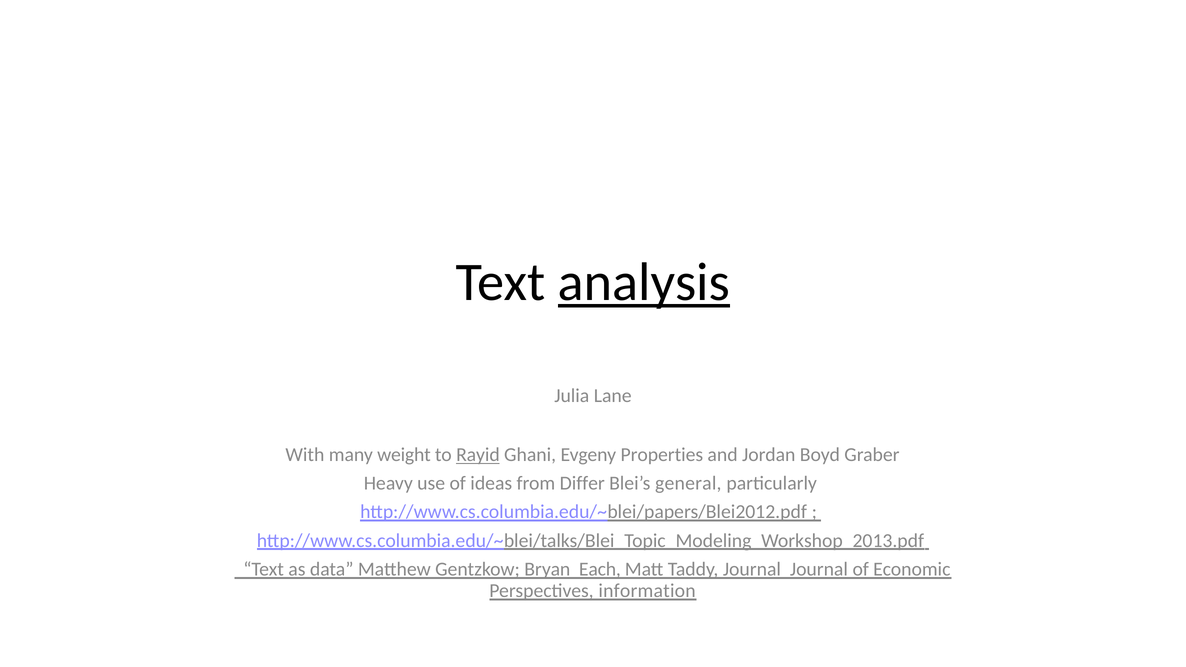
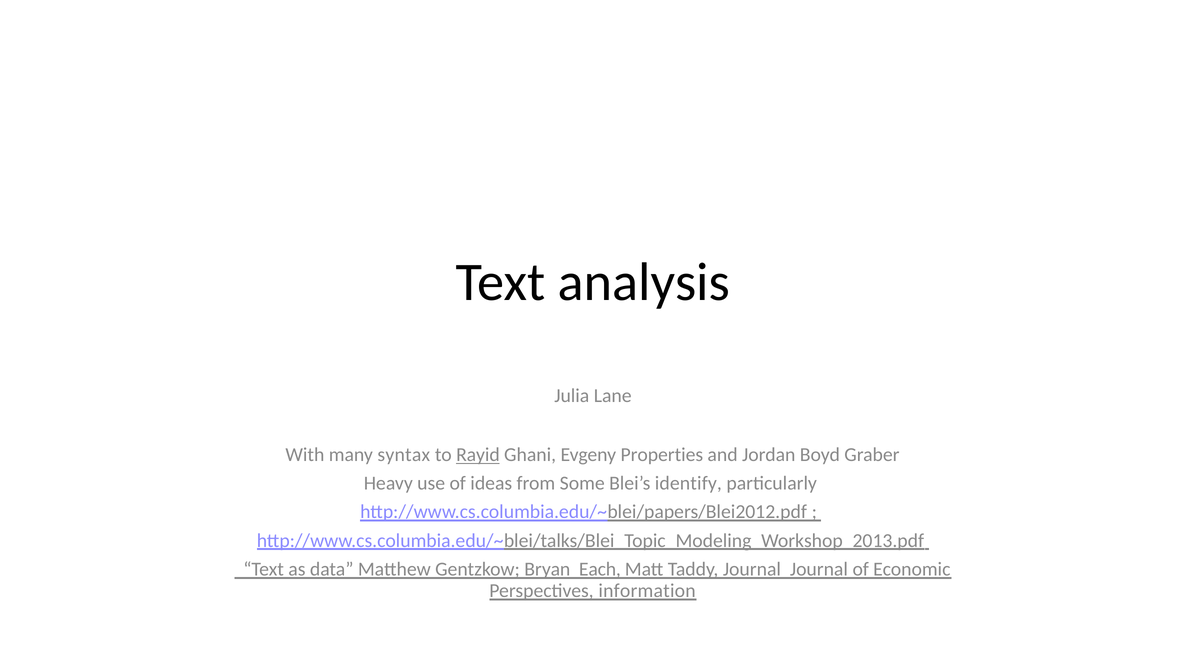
analysis underline: present -> none (644, 283)
weight: weight -> syntax (404, 455)
Differ: Differ -> Some (582, 483)
general: general -> identify (688, 483)
